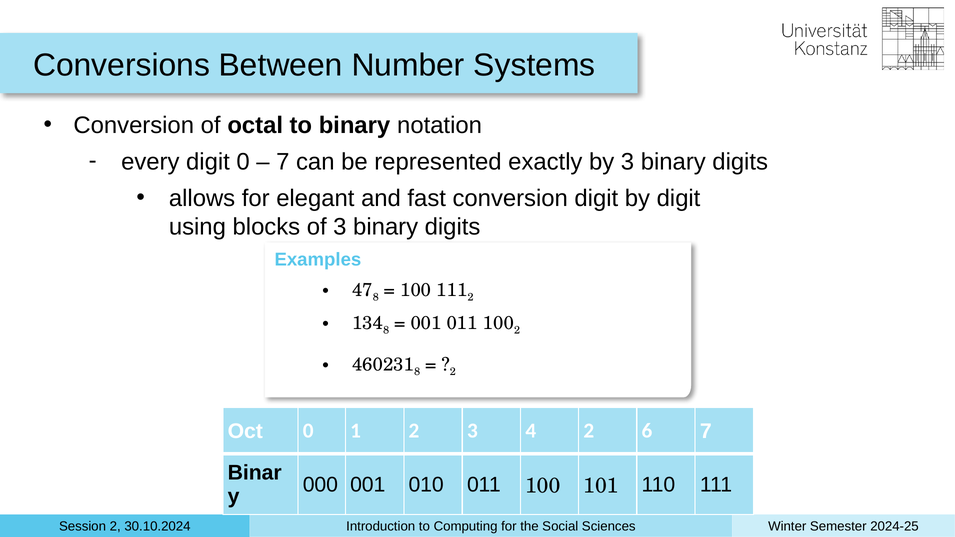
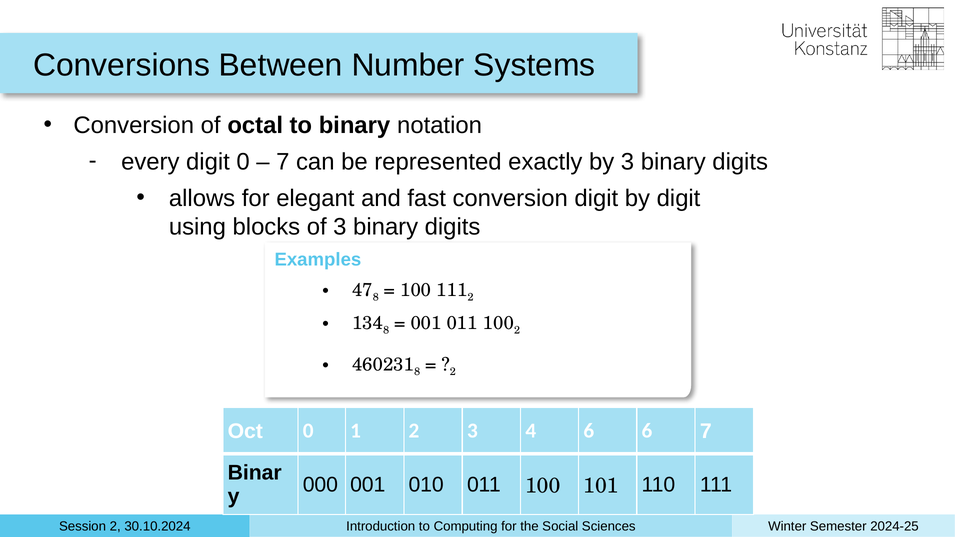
4 2: 2 -> 6 (589, 431)
